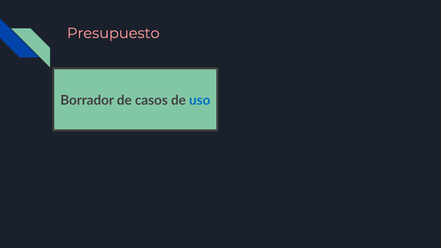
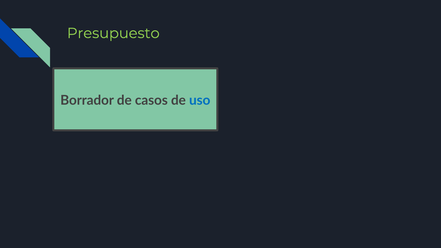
Presupuesto colour: pink -> light green (113, 33)
